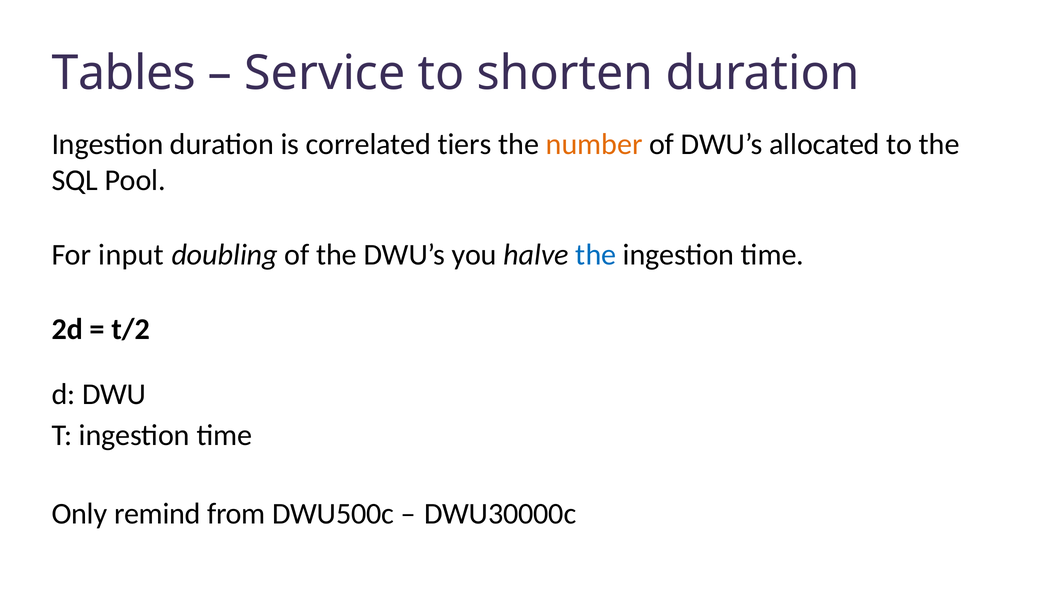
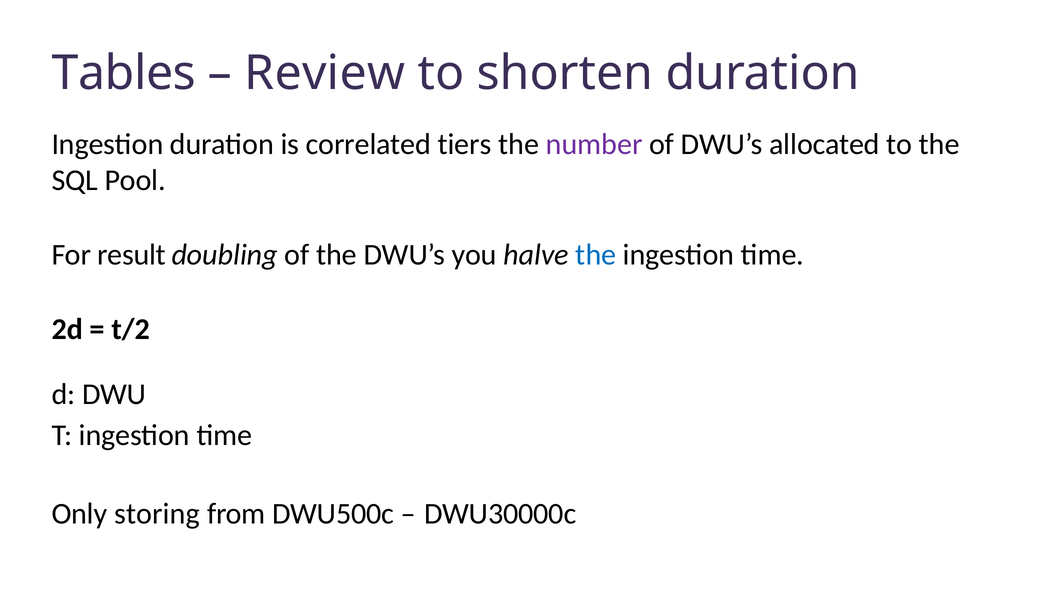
Service: Service -> Review (325, 73)
number colour: orange -> purple (594, 144)
input: input -> result (131, 255)
remind: remind -> storing (157, 514)
